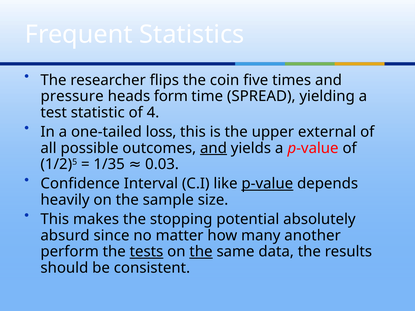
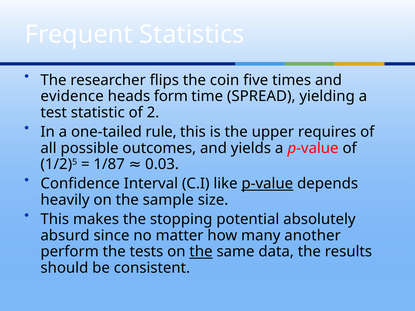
pressure: pressure -> evidence (72, 96)
4: 4 -> 2 (153, 113)
loss: loss -> rule (161, 132)
external: external -> requires (327, 132)
and underline: present -> none (213, 148)
1/35: 1/35 -> 1/87 (109, 164)
tests underline: present -> none (146, 252)
